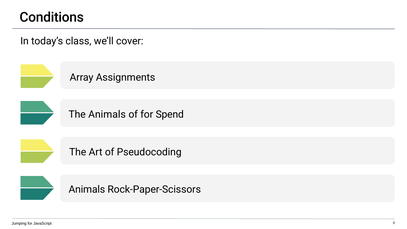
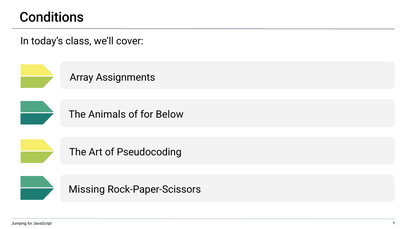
Spend: Spend -> Below (170, 115)
Animals: Animals -> Missing (87, 190)
